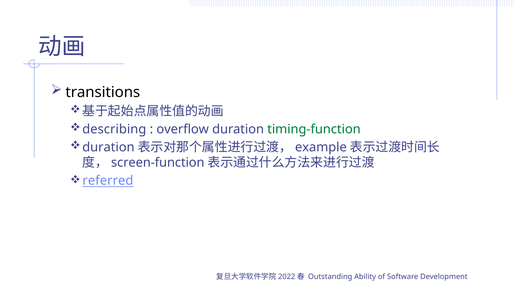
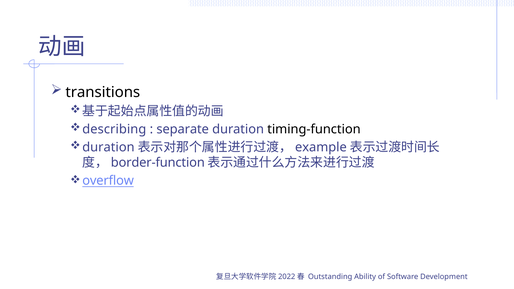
overflow: overflow -> separate (183, 129)
timing-function colour: green -> black (314, 129)
screen-function: screen-function -> border-function (158, 163)
referred: referred -> overflow (108, 181)
